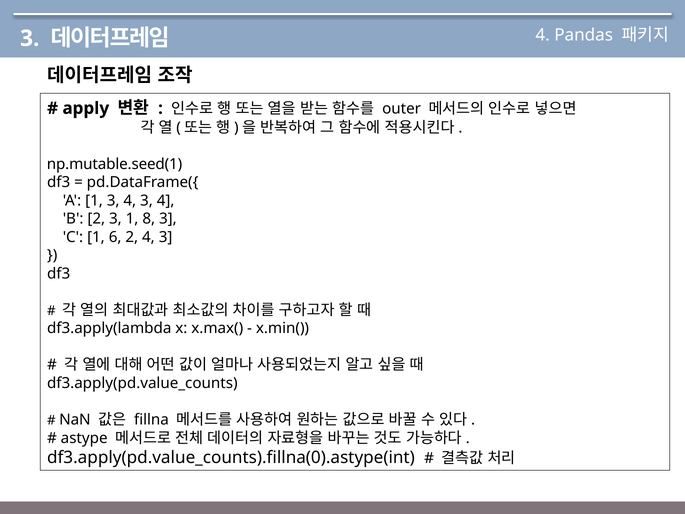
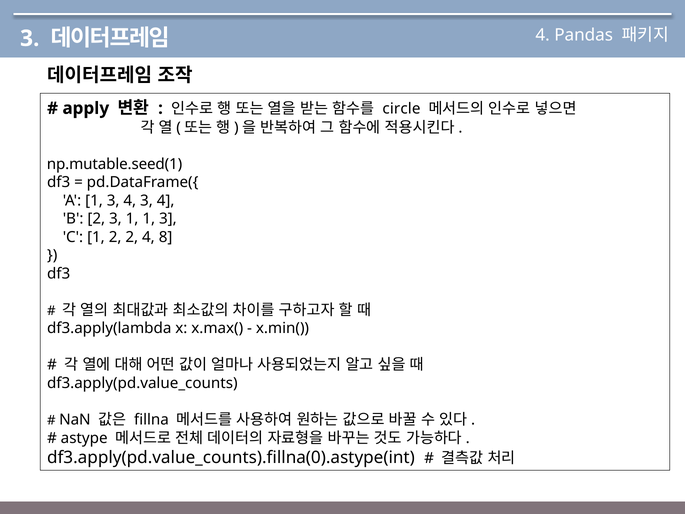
outer: outer -> circle (401, 109)
1 8: 8 -> 1 (149, 219)
1 6: 6 -> 2 (115, 237)
2 4 3: 3 -> 8 (166, 237)
